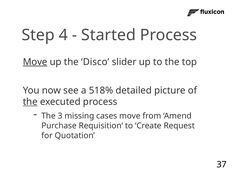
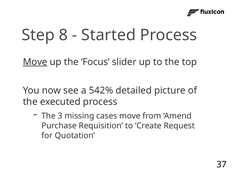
4: 4 -> 8 (63, 35)
Disco: Disco -> Focus (95, 62)
518%: 518% -> 542% (101, 90)
the underline: present -> none (30, 102)
